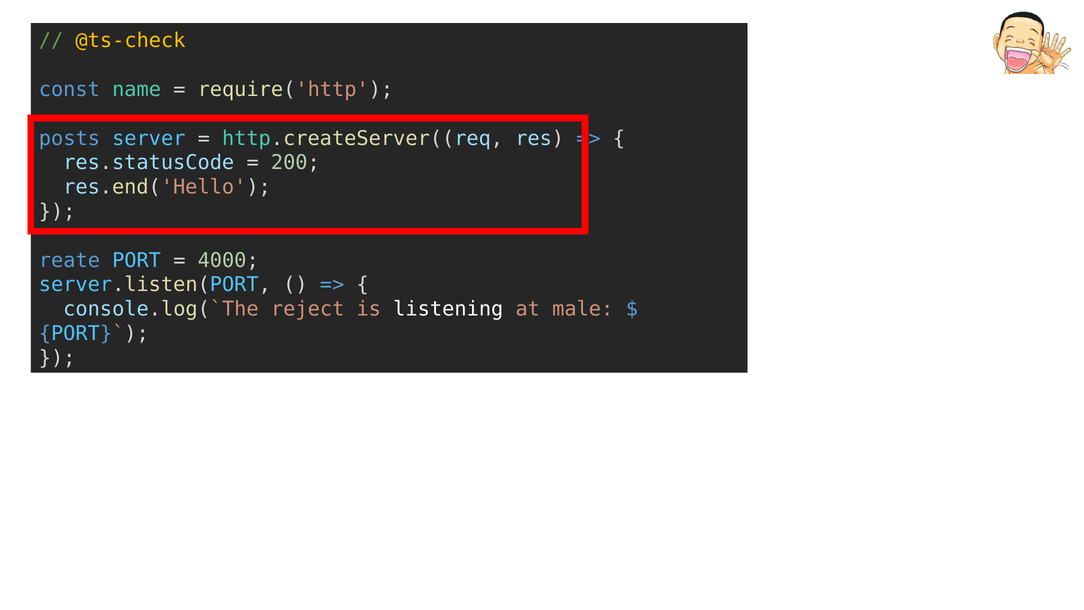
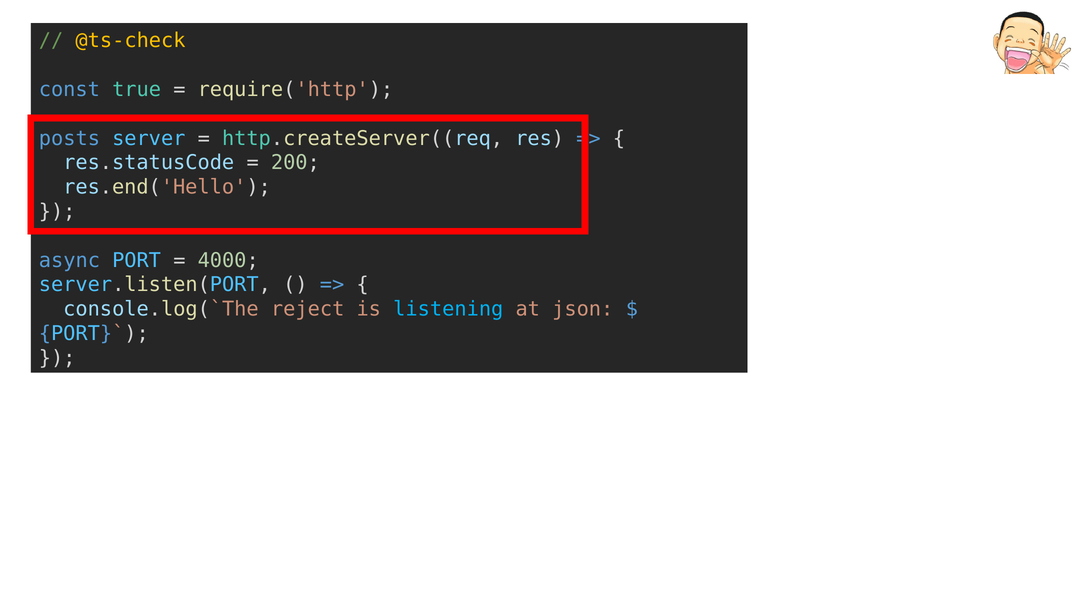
name: name -> true (137, 90)
reate: reate -> async (69, 260)
listening colour: white -> light blue (448, 309)
male: male -> json (583, 309)
